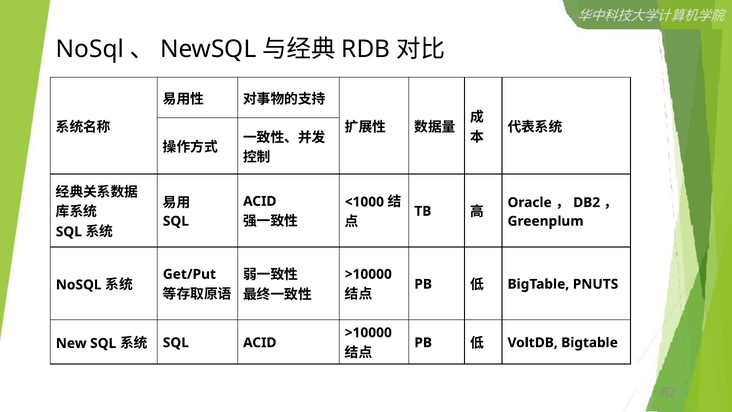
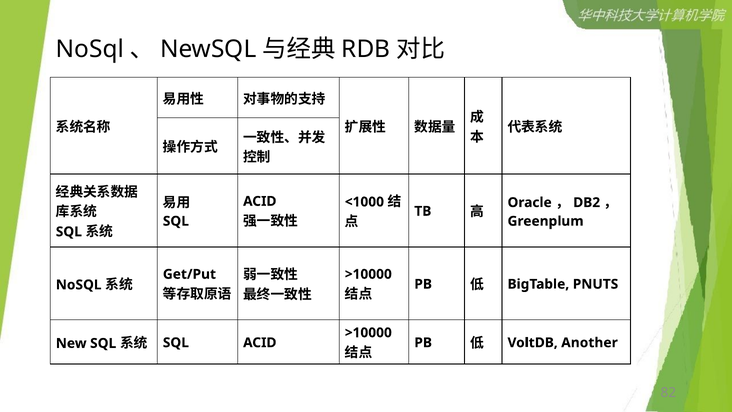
VoltDB Bigtable: Bigtable -> Another (589, 342)
